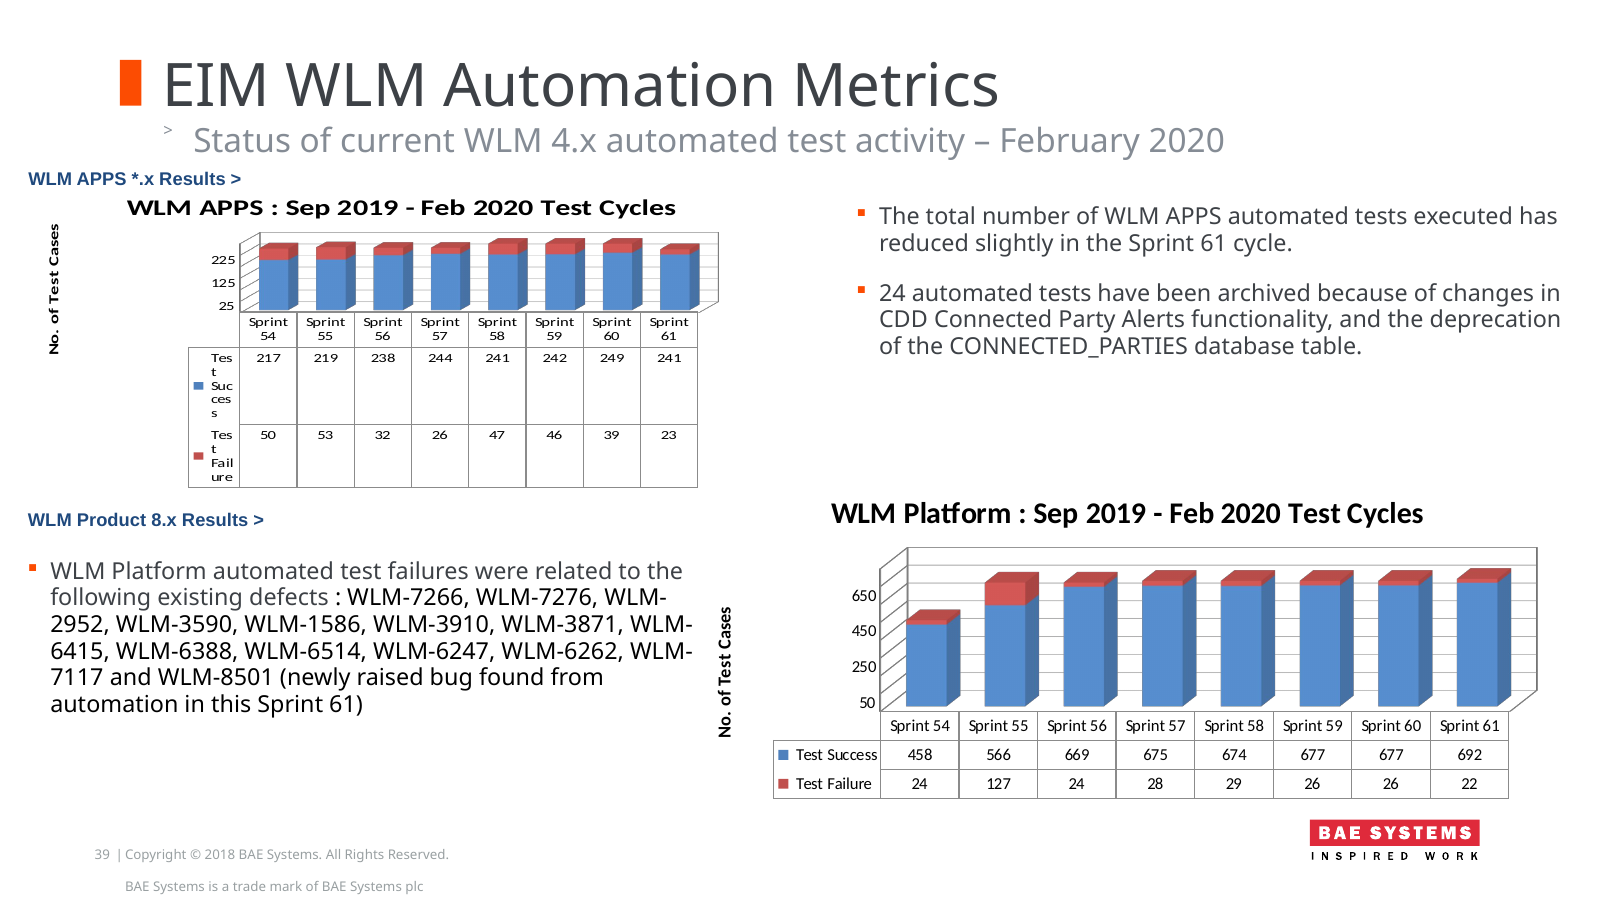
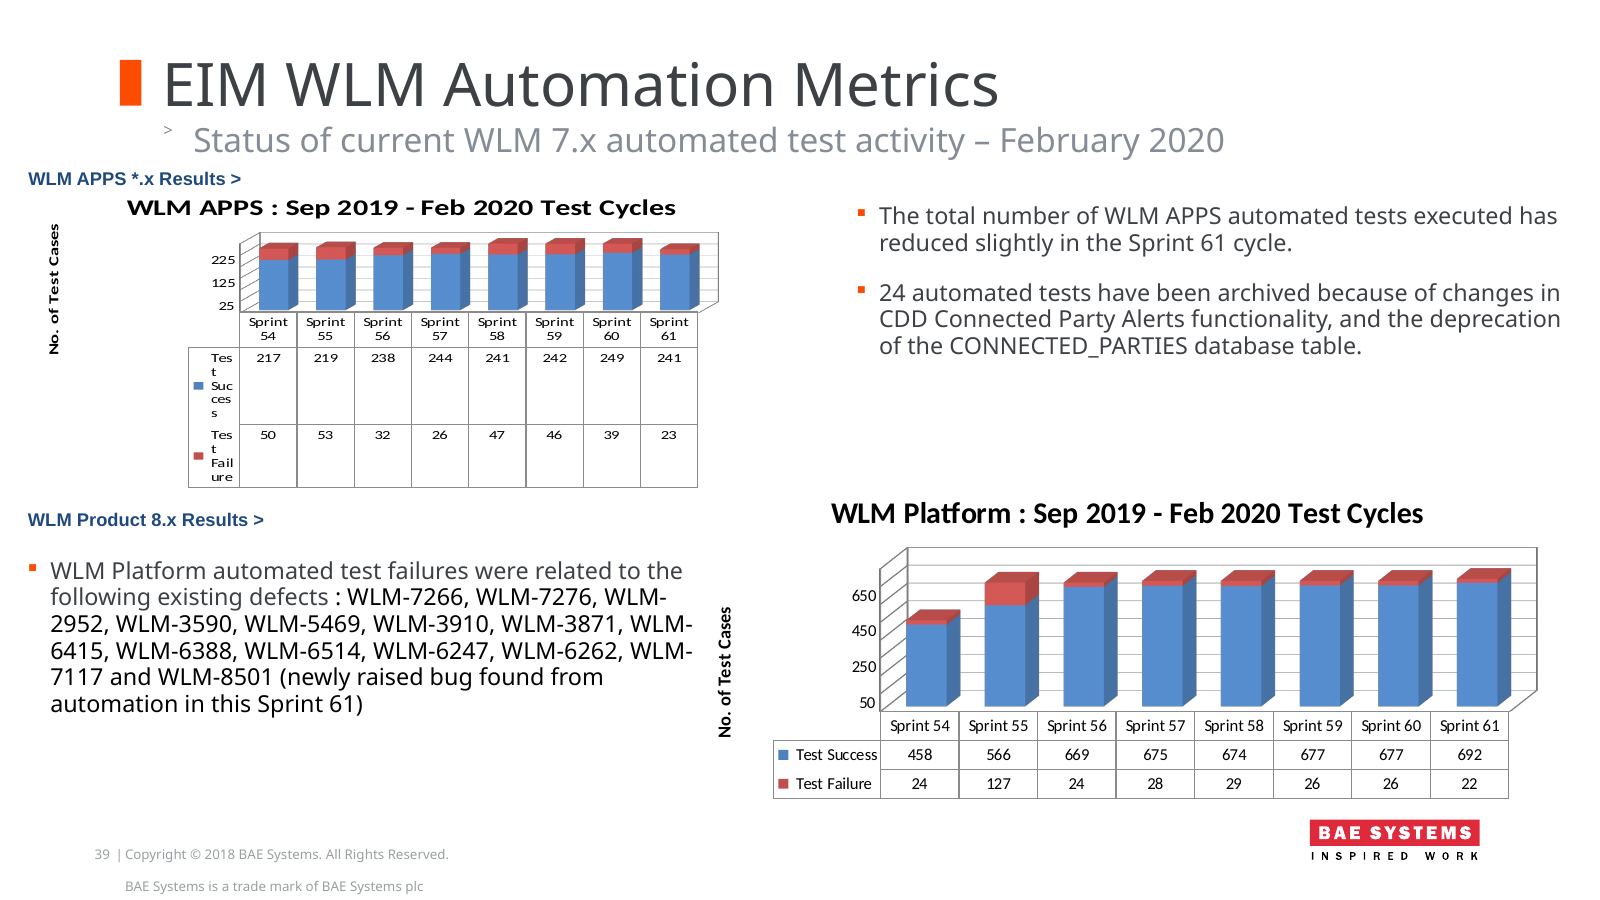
4.x: 4.x -> 7.x (574, 141)
WLM-1586: WLM-1586 -> WLM-5469 (306, 625)
